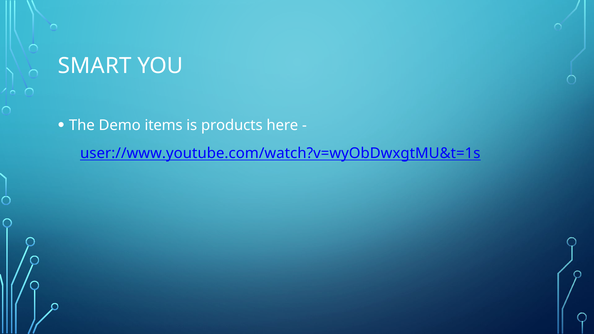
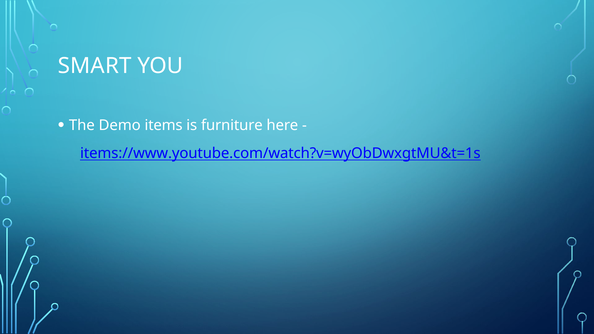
products: products -> furniture (232, 125)
user://www.youtube.com/watch?v=wyObDwxgtMU&t=1s: user://www.youtube.com/watch?v=wyObDwxgtMU&t=1s -> items://www.youtube.com/watch?v=wyObDwxgtMU&t=1s (280, 153)
